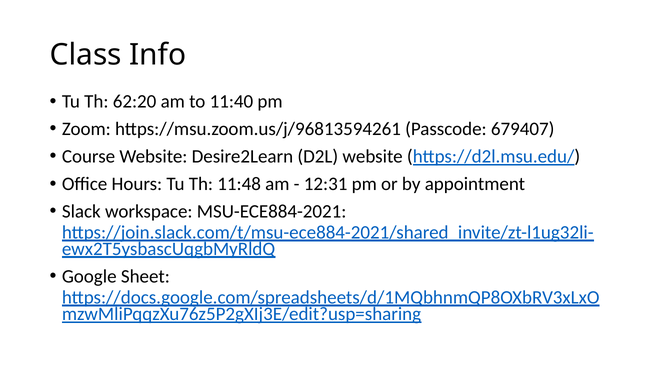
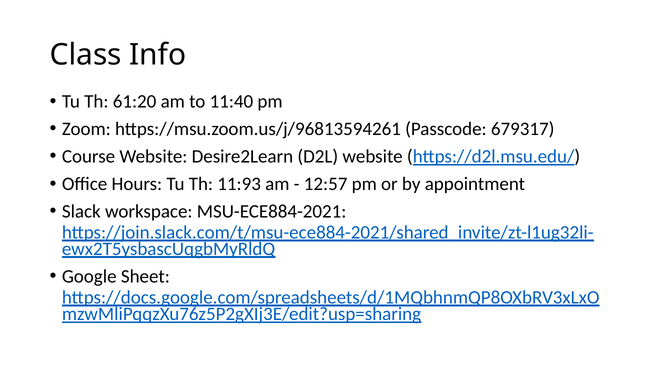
62:20: 62:20 -> 61:20 (135, 102)
679407: 679407 -> 679317 (523, 129)
11:48: 11:48 -> 11:93 (239, 184)
12:31: 12:31 -> 12:57 (326, 184)
